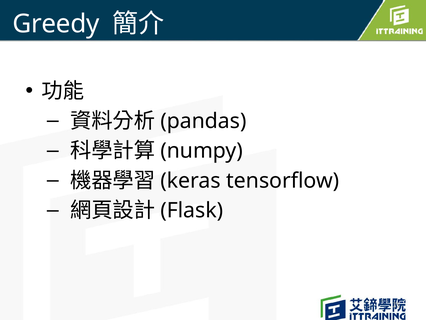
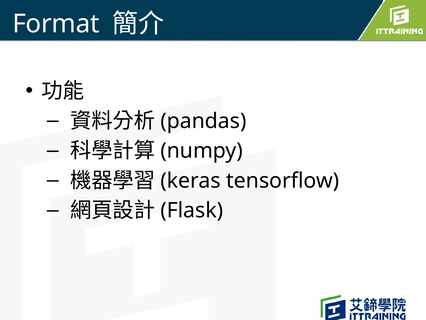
Greedy: Greedy -> Format (56, 24)
